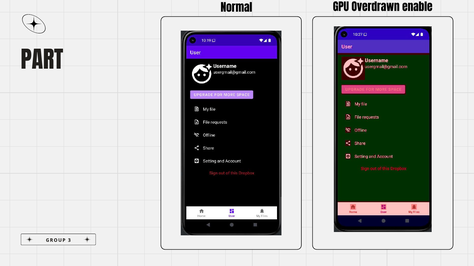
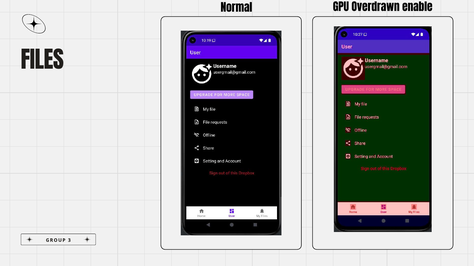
PART: PART -> FILES (42, 61)
